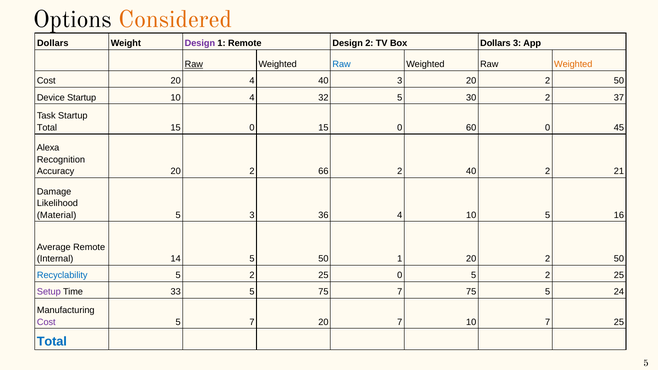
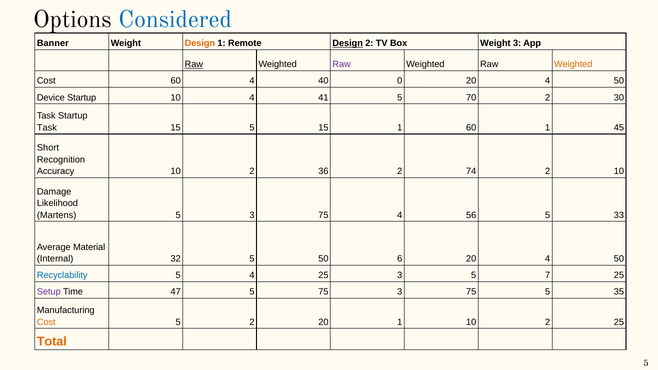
Considered colour: orange -> blue (175, 19)
Dollars: Dollars -> Banner (53, 43)
Design colour: purple -> orange (200, 43)
Design underline: none -> present (348, 43)
Box Dollars: Dollars -> Weight (495, 43)
Raw colour: blue -> purple (342, 64)
Cost 20: 20 -> 60 (176, 81)
40 3: 3 -> 0 (400, 81)
2: 2 -> 4 (548, 81)
32: 32 -> 41 (323, 98)
30: 30 -> 70 (471, 98)
37: 37 -> 30 (619, 98)
Total: Total -> Task (47, 128)
0: 0 -> 5 (252, 128)
0: 0 -> 1 (400, 128)
60 0: 0 -> 1 (548, 128)
Alexa: Alexa -> Short (48, 148)
Accuracy 20: 20 -> 10 (176, 171)
66: 66 -> 36 (323, 171)
2 40: 40 -> 74 (471, 171)
2 21: 21 -> 10 (619, 171)
Material: Material -> Martens (57, 215)
5 3 36: 36 -> 75 (323, 215)
4 10: 10 -> 56 (471, 215)
16: 16 -> 33 (619, 215)
Average Remote: Remote -> Material (89, 247)
14: 14 -> 32 (176, 259)
50 1: 1 -> 6 (400, 259)
2: 2 -> 4 (548, 259)
2: 2 -> 4 (252, 275)
25 0: 0 -> 3 (400, 275)
2: 2 -> 7 (548, 275)
33: 33 -> 47 (176, 292)
75 7: 7 -> 3 (400, 292)
24: 24 -> 35 (619, 292)
Cost colour: purple -> orange (46, 322)
5 7: 7 -> 2 (252, 322)
20 7: 7 -> 1 (400, 322)
7: 7 -> 2 (548, 322)
Total colour: blue -> orange (52, 341)
